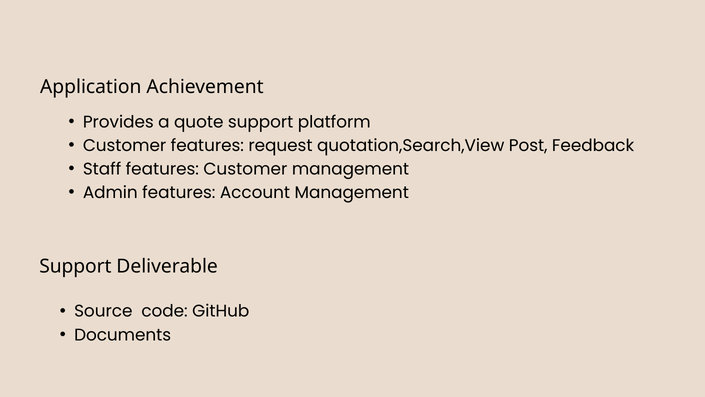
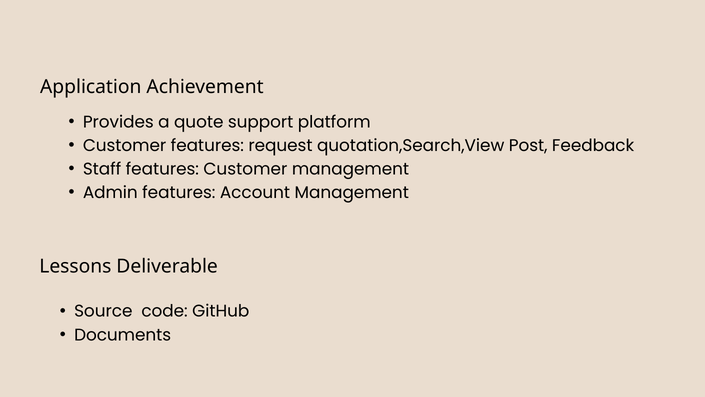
Support: Support -> Lessons (75, 266)
